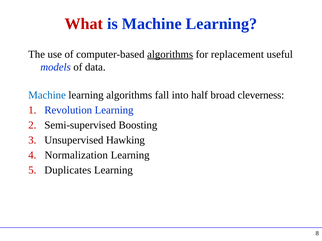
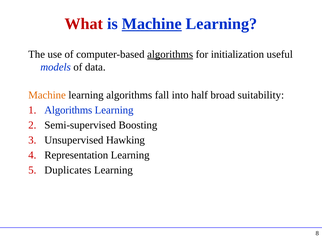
Machine underline: none -> present (152, 24)
replacement: replacement -> initialization (237, 54)
Machine colour: blue -> orange (47, 95)
cleverness: cleverness -> suitability (261, 95)
Revolution: Revolution -> Algorithms (68, 110)
Normalization: Normalization -> Representation (76, 155)
